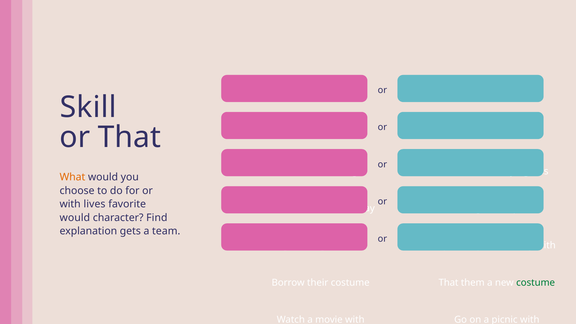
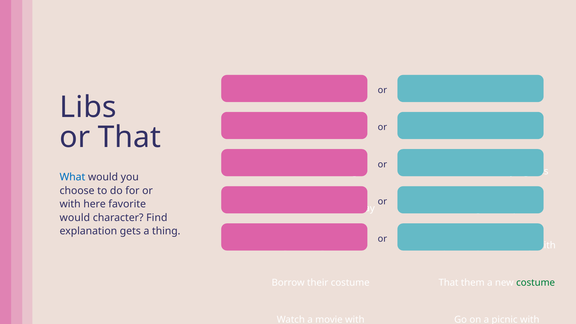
Skill: Skill -> Libs (88, 107)
What colour: orange -> blue (72, 177)
lives: lives -> here (95, 204)
team: team -> thing (166, 231)
